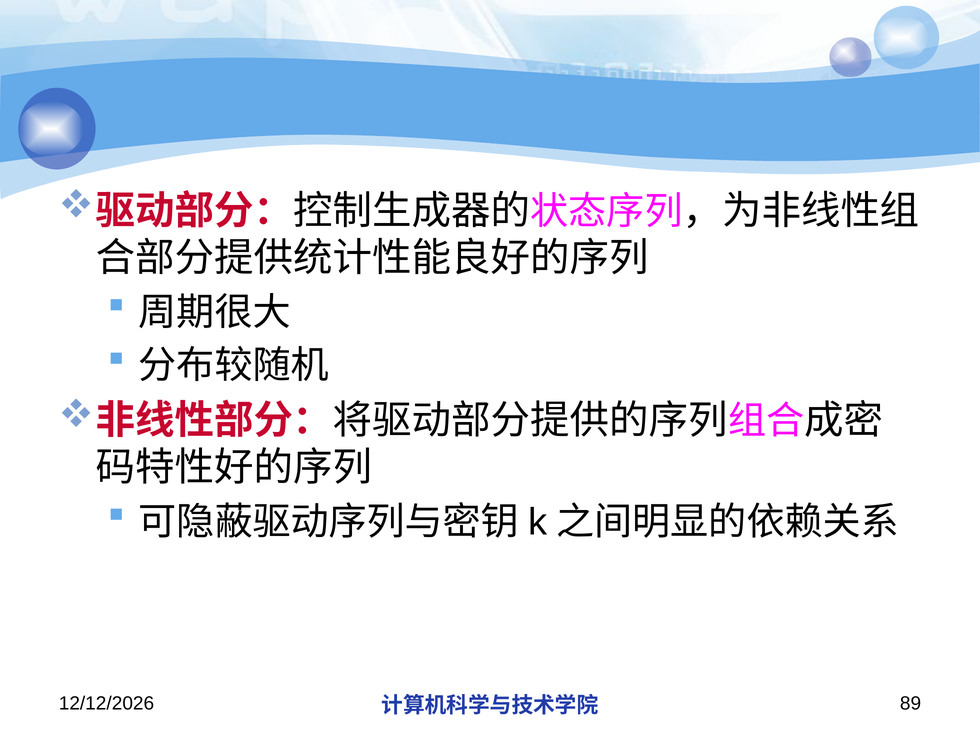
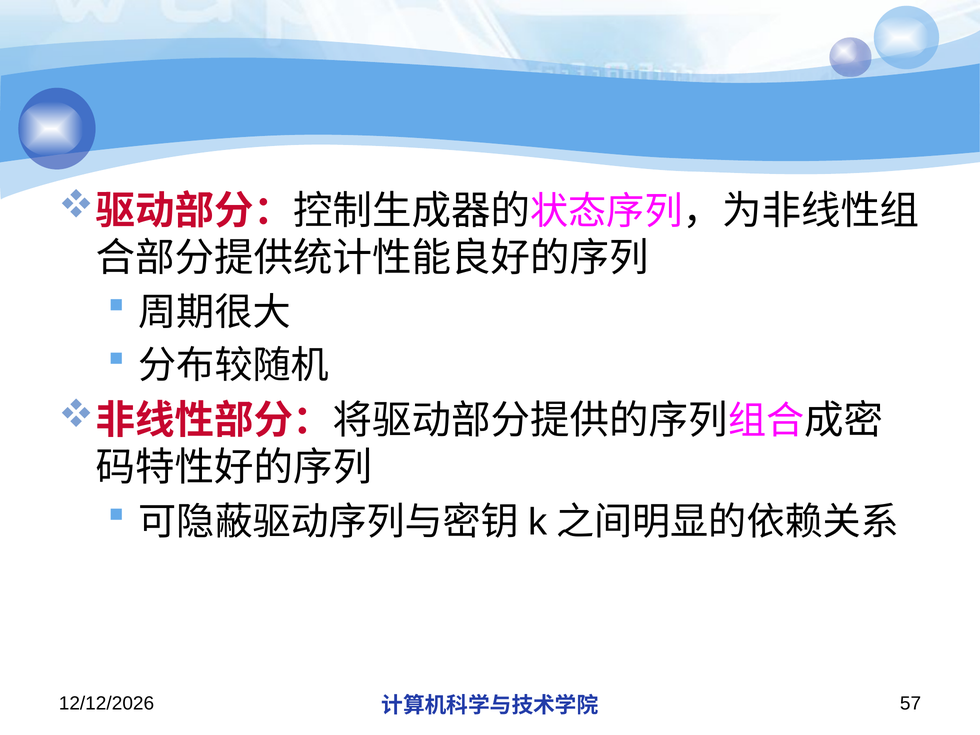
89: 89 -> 57 (911, 704)
